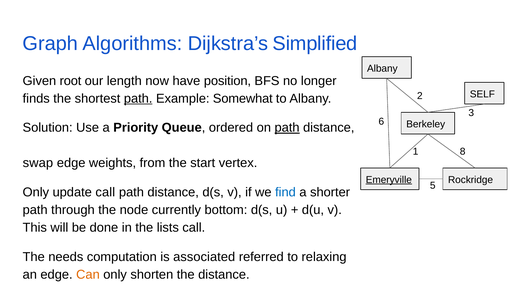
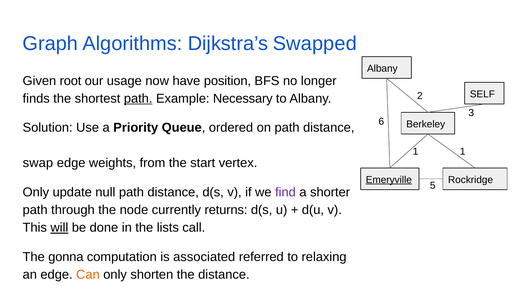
Simplified: Simplified -> Swapped (315, 44)
length: length -> usage (124, 81)
Somewhat: Somewhat -> Necessary (243, 99)
path underline: present -> none (287, 128)
1 8: 8 -> 1 (463, 151)
update call: call -> null (105, 192)
find colour: blue -> purple (285, 192)
bottom: bottom -> returns (226, 210)
will underline: none -> present (59, 228)
needs: needs -> gonna (66, 257)
